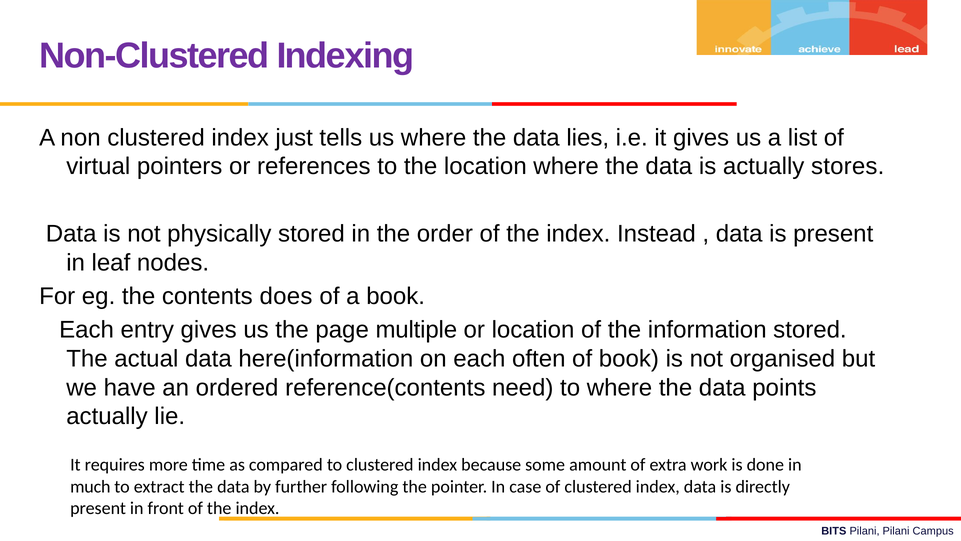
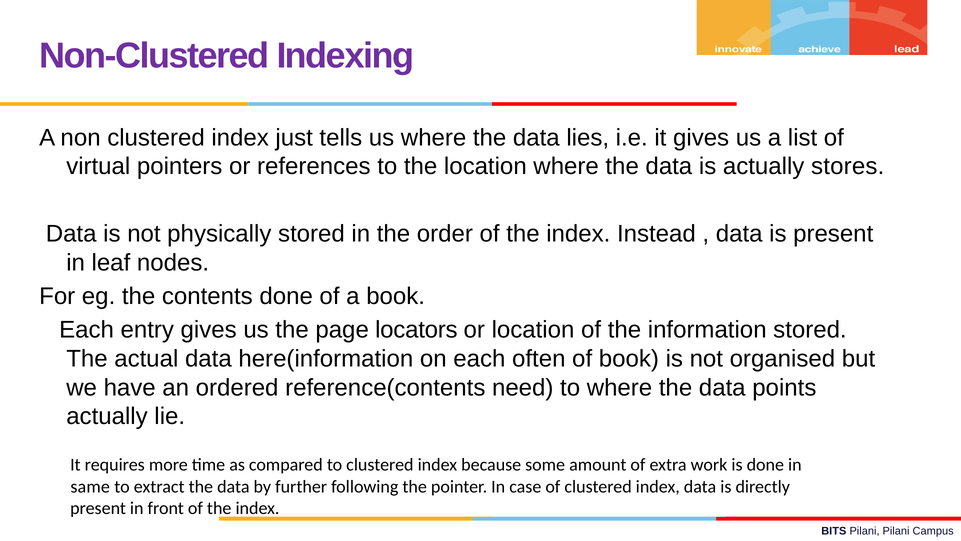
contents does: does -> done (286, 296)
multiple: multiple -> locators (416, 330)
much: much -> same (90, 486)
